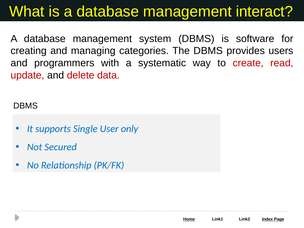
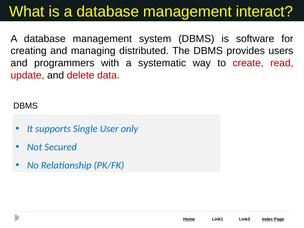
categories: categories -> distributed (144, 51)
